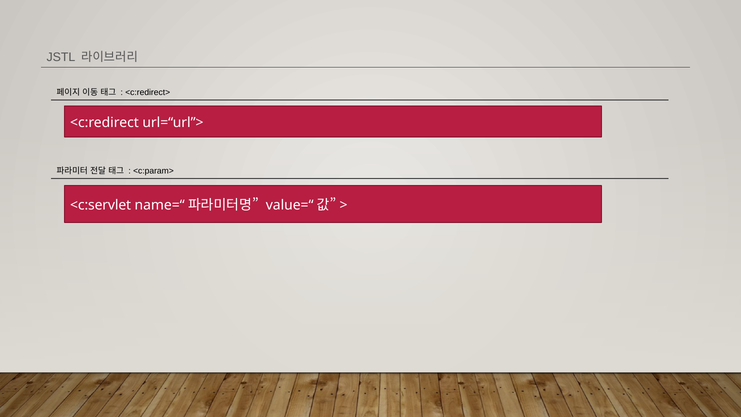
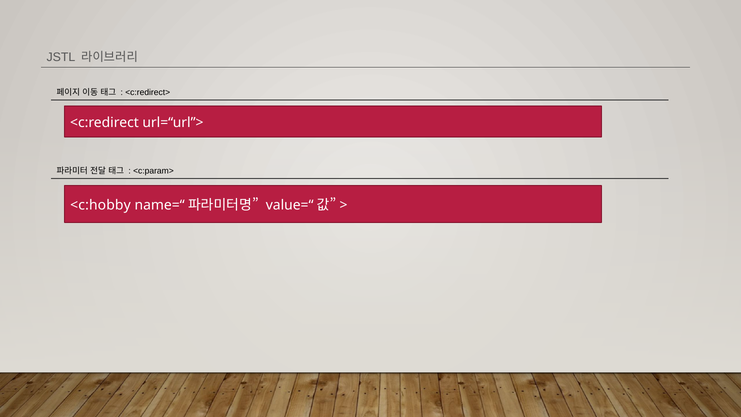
<c:servlet: <c:servlet -> <c:hobby (100, 205)
